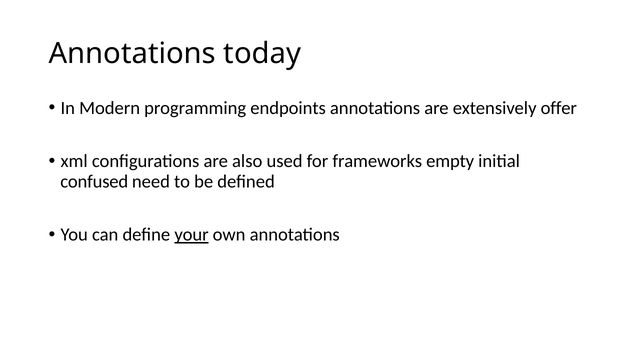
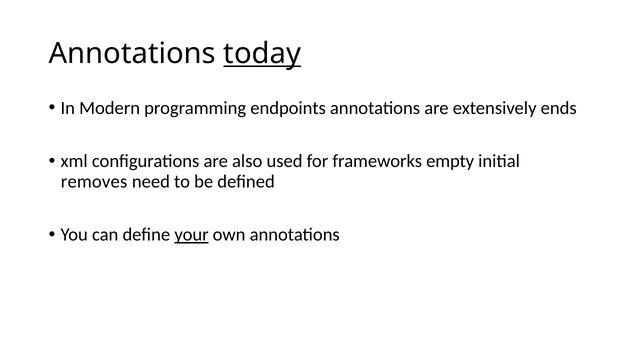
today underline: none -> present (262, 54)
offer: offer -> ends (559, 108)
confused: confused -> removes (94, 181)
